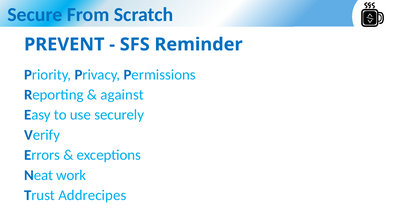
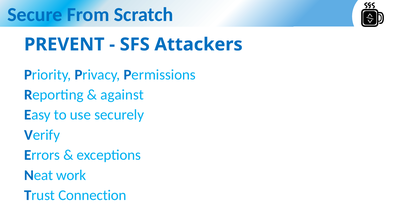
Reminder: Reminder -> Attackers (199, 45)
Addrecipes: Addrecipes -> Connection (92, 196)
